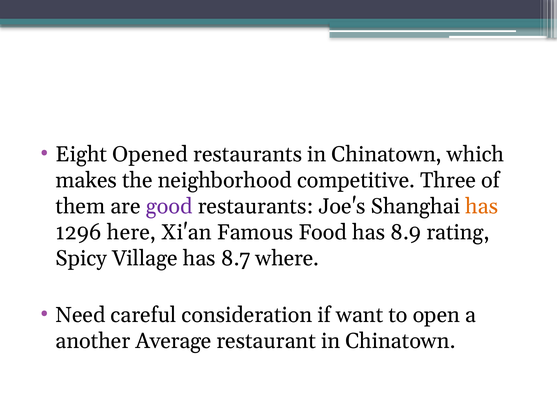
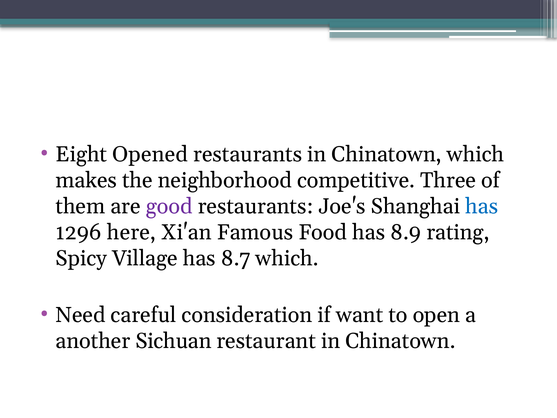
has colour: orange -> blue (482, 206)
8.7 where: where -> which (287, 258)
Average: Average -> Sichuan (173, 341)
